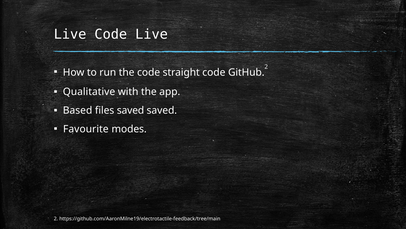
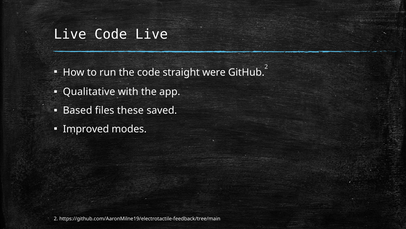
straight code: code -> were (214, 72)
files saved: saved -> these (130, 110)
Favourite: Favourite -> Improved (86, 129)
